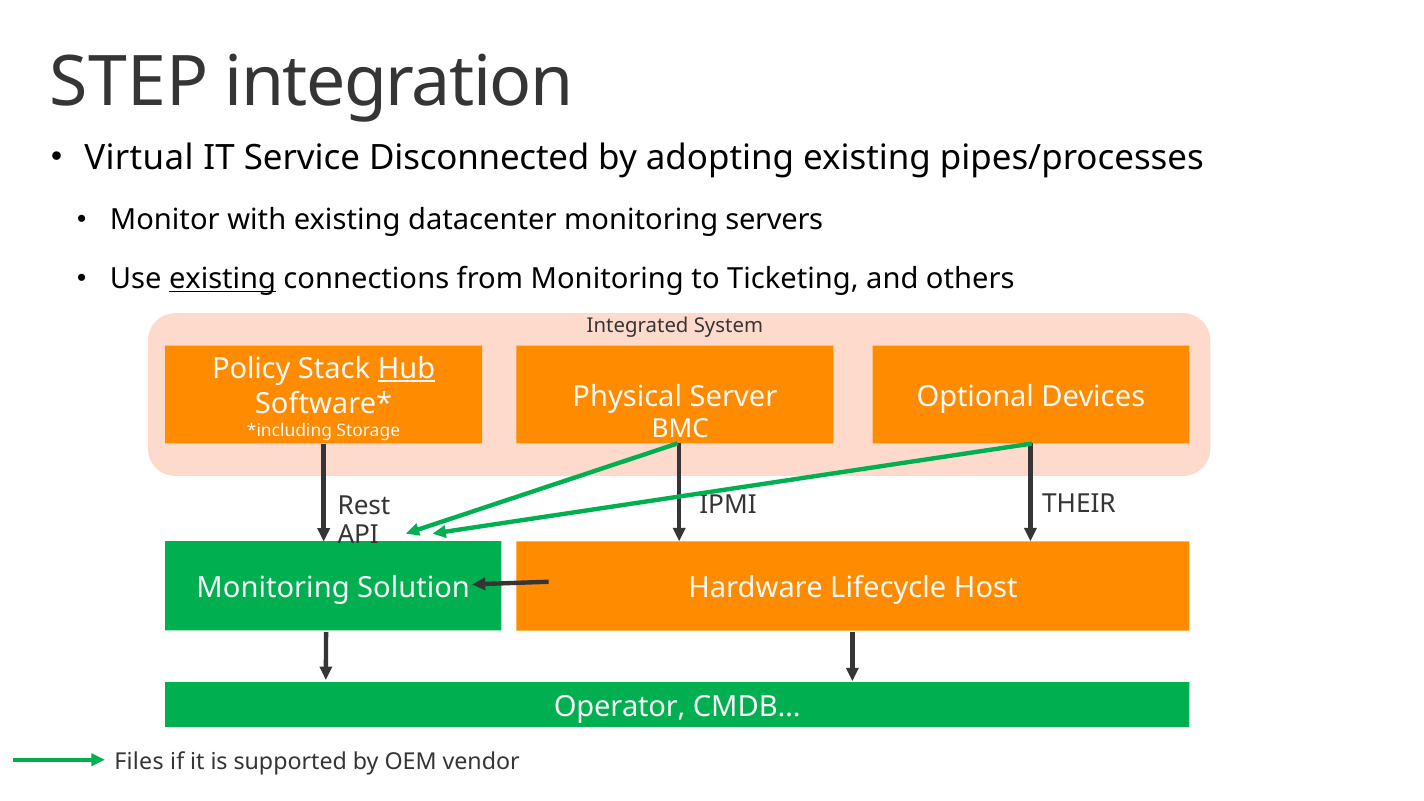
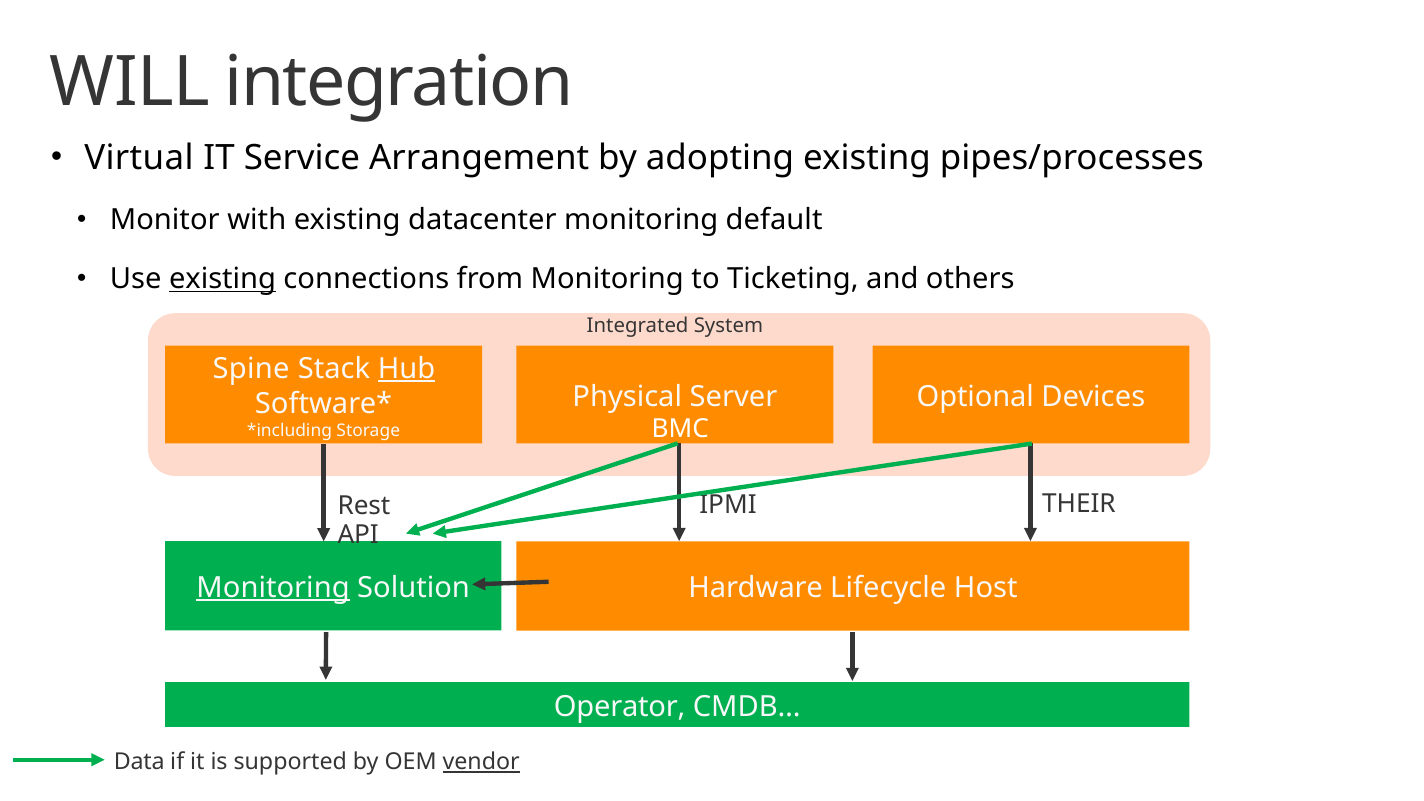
STEP: STEP -> WILL (130, 82)
Disconnected: Disconnected -> Arrangement (479, 158)
servers: servers -> default (774, 220)
Policy: Policy -> Spine (251, 369)
Monitoring underline: none -> present (273, 588)
Files: Files -> Data (139, 762)
vendor underline: none -> present (481, 762)
